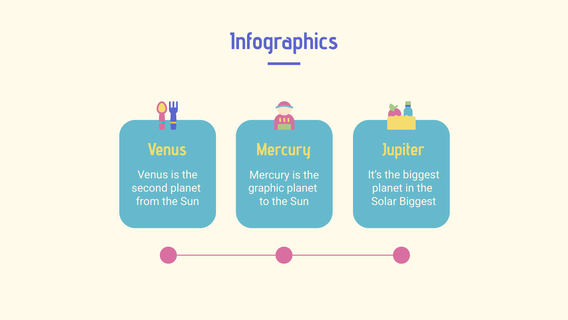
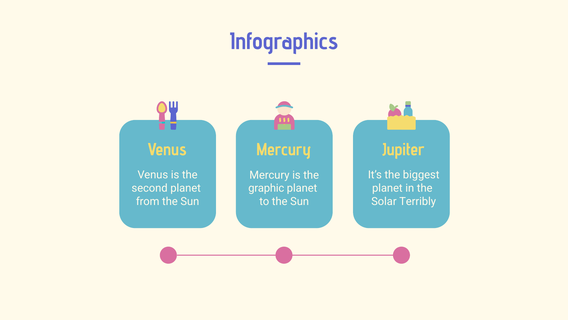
Solar Biggest: Biggest -> Terribly (418, 201)
